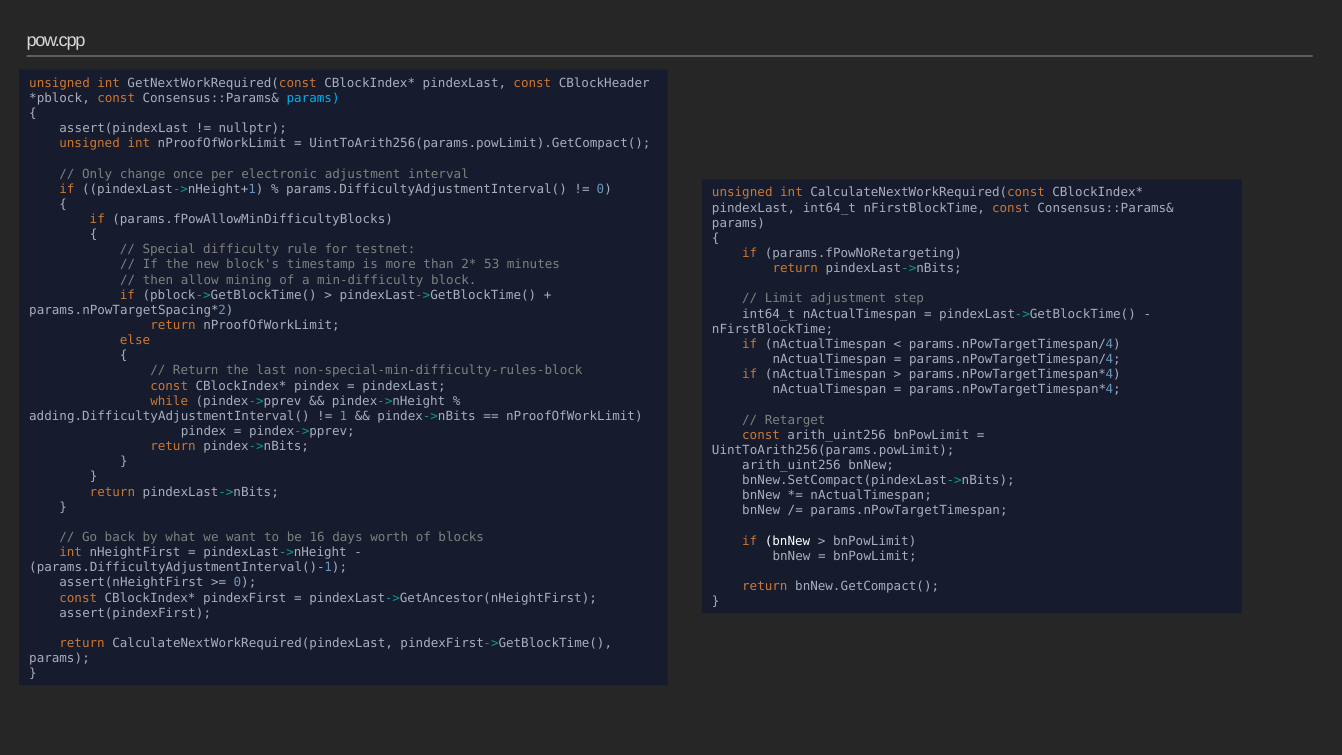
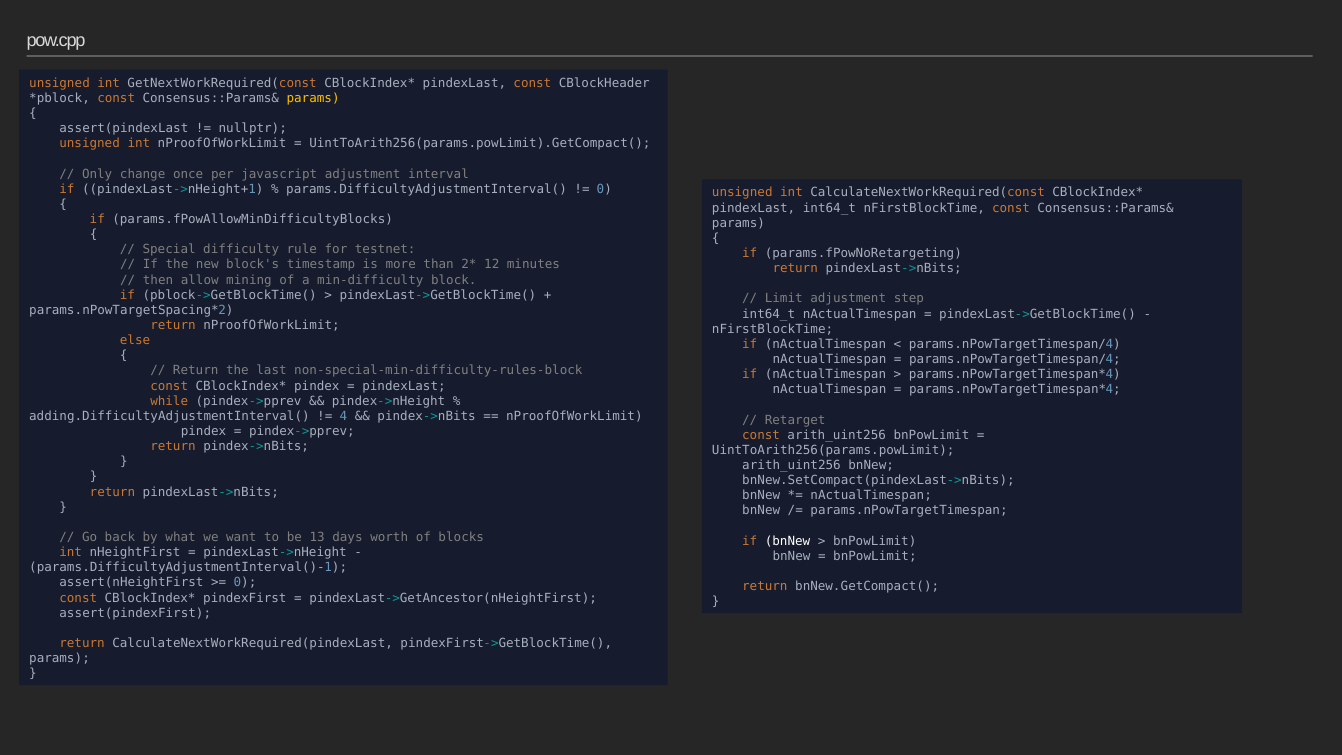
params colour: light blue -> yellow (313, 98)
electronic: electronic -> javascript (279, 174)
53: 53 -> 12 (492, 265)
1: 1 -> 4 (343, 416)
16: 16 -> 13 (317, 537)
